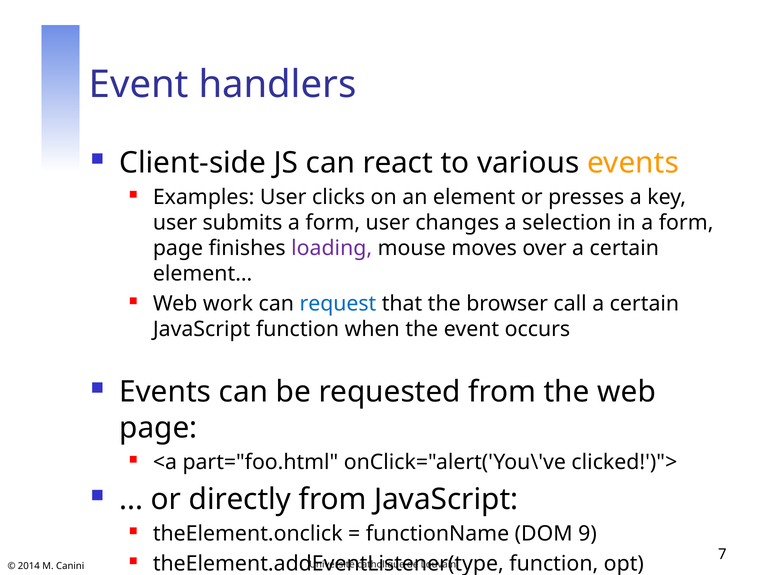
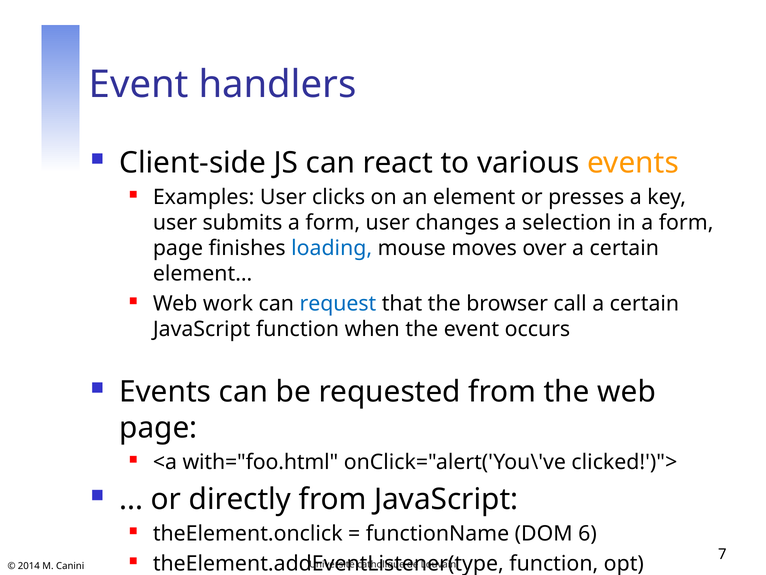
loading colour: purple -> blue (332, 248)
part="foo.html: part="foo.html -> with="foo.html (260, 462)
9: 9 -> 6 (587, 533)
